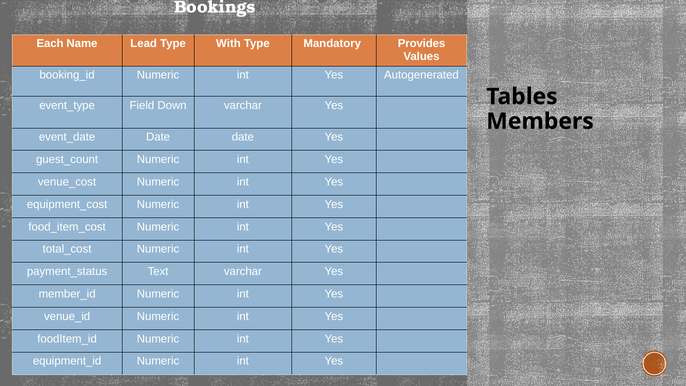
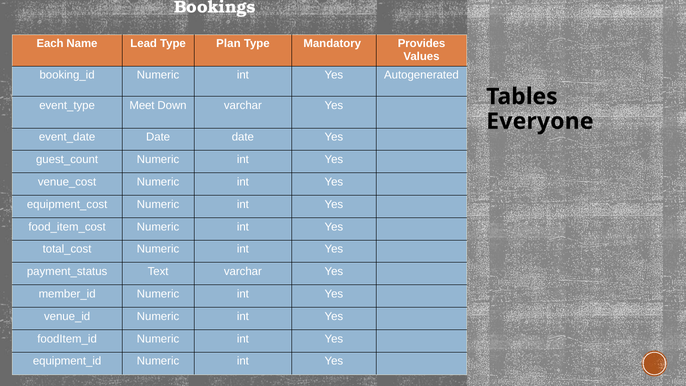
With: With -> Plan (228, 44)
Field: Field -> Meet (142, 105)
Members: Members -> Everyone (540, 121)
